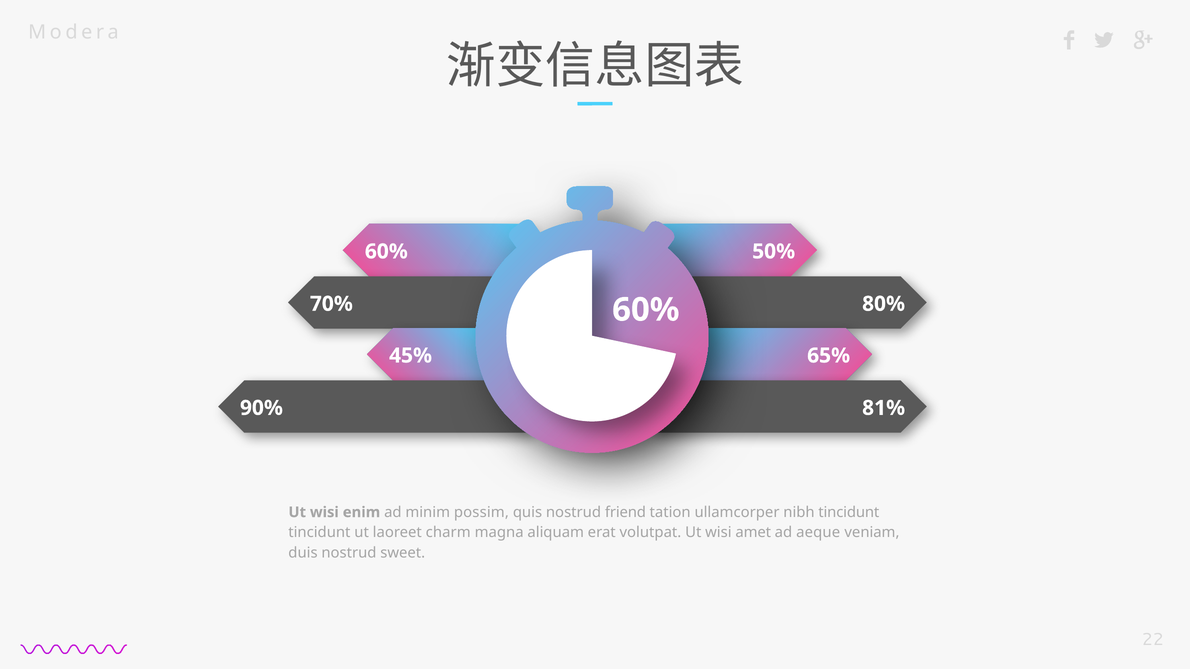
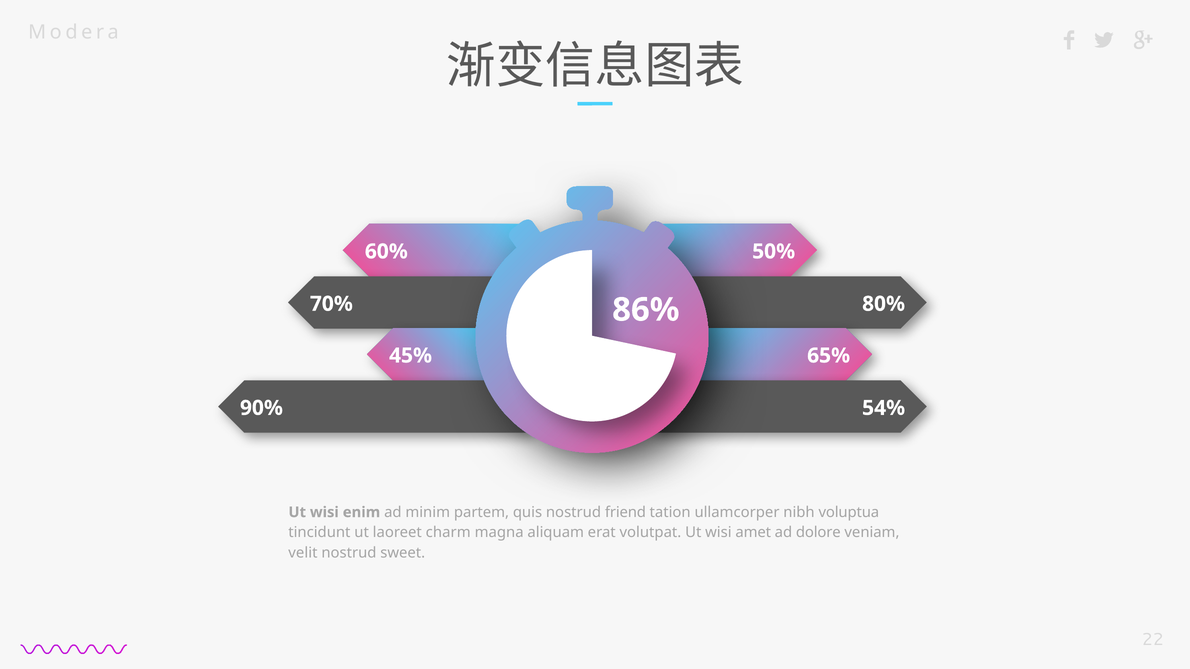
60%: 60% -> 86% (646, 310)
81%: 81% -> 54% (884, 408)
possim: possim -> partem (481, 513)
nibh tincidunt: tincidunt -> voluptua (849, 513)
aeque: aeque -> dolore (818, 533)
duis: duis -> velit (303, 553)
